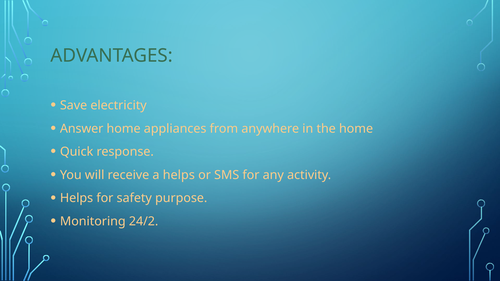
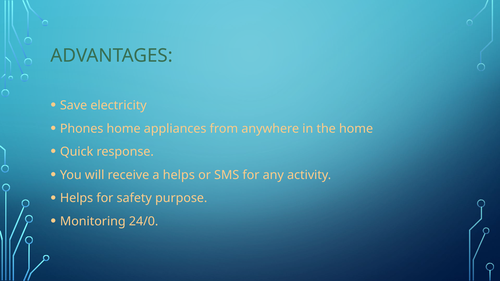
Answer: Answer -> Phones (82, 129)
24/2: 24/2 -> 24/0 (144, 222)
